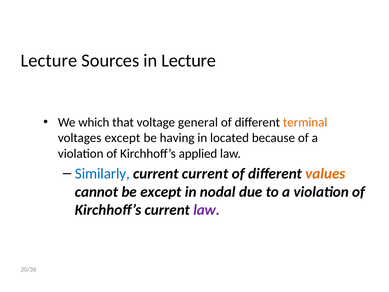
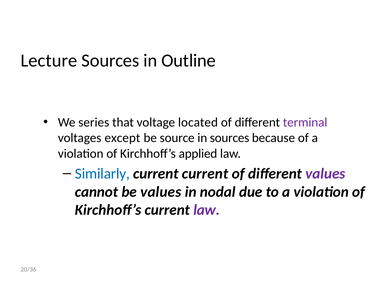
in Lecture: Lecture -> Outline (189, 60)
which: which -> series (94, 122)
general: general -> located (198, 122)
terminal colour: orange -> purple (305, 122)
having: having -> source (177, 138)
in located: located -> sources (230, 138)
values colour: orange -> purple (325, 173)
be except: except -> values (161, 192)
